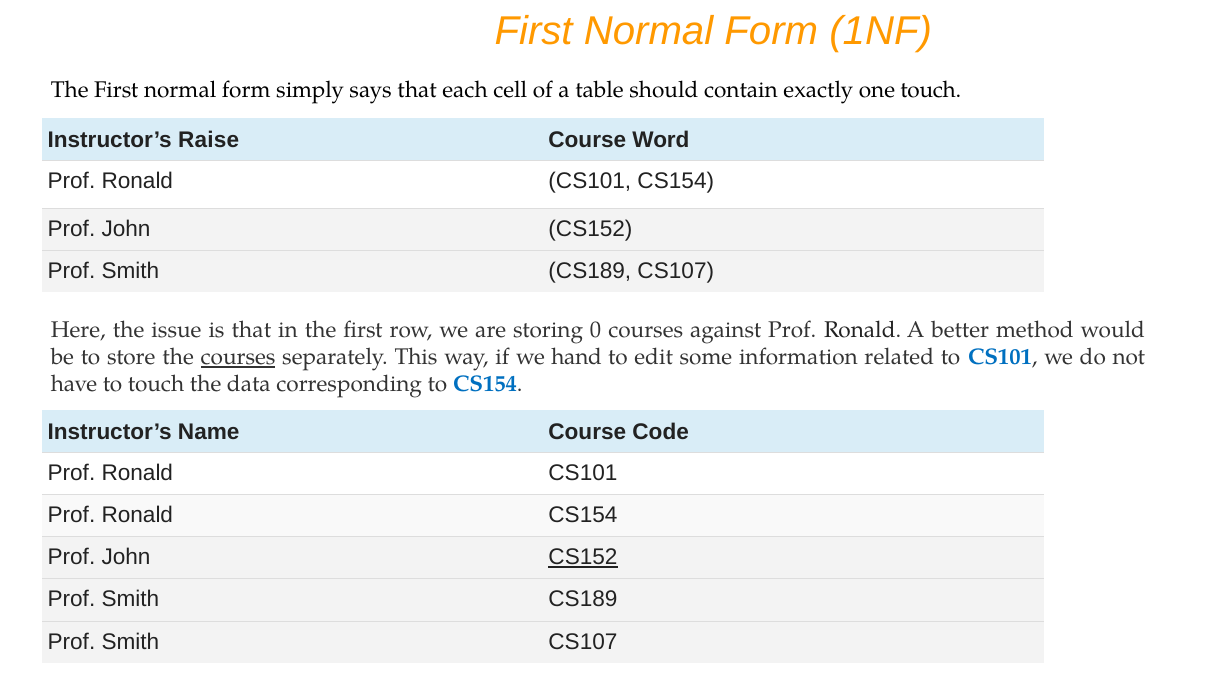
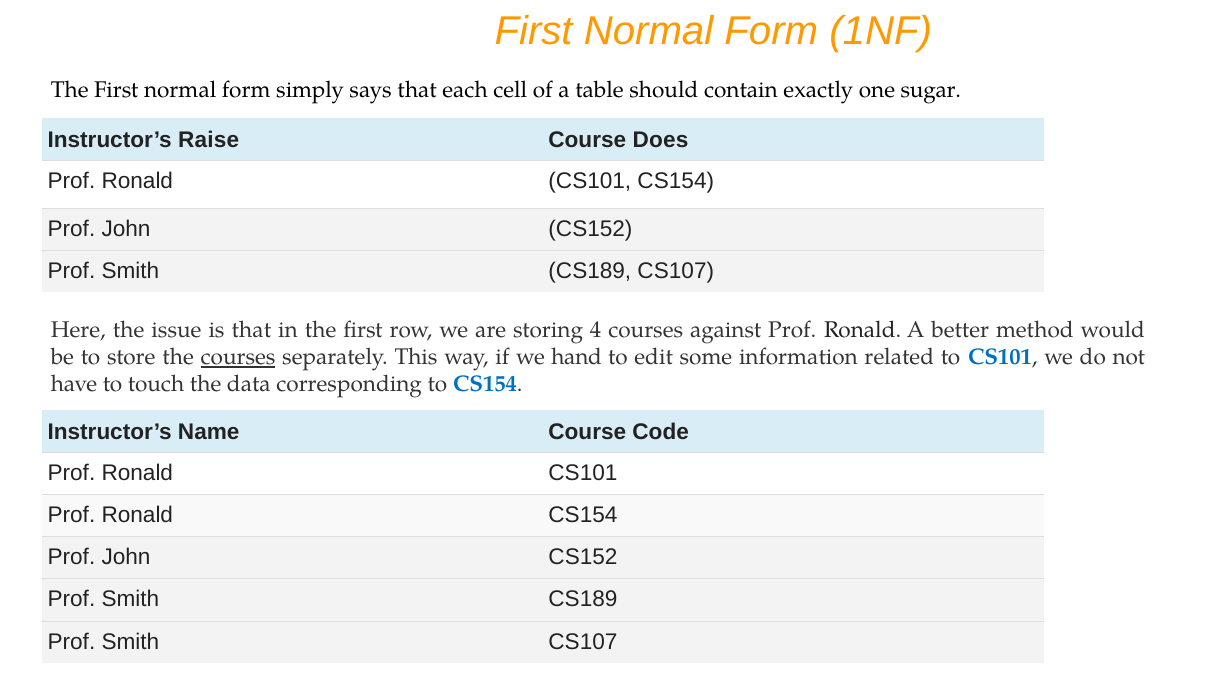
one touch: touch -> sugar (931, 90)
Word: Word -> Does (661, 140)
0: 0 -> 4 (596, 330)
CS152 underline: present -> none (583, 557)
